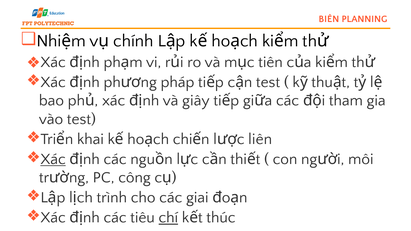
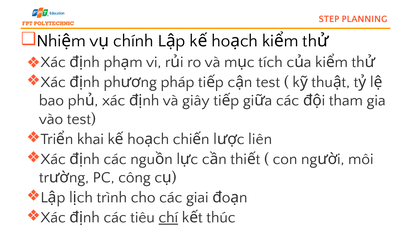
BIÊN: BIÊN -> STEP (329, 19)
tiên: tiên -> tích (270, 62)
Xác underline: present -> none (53, 159)
